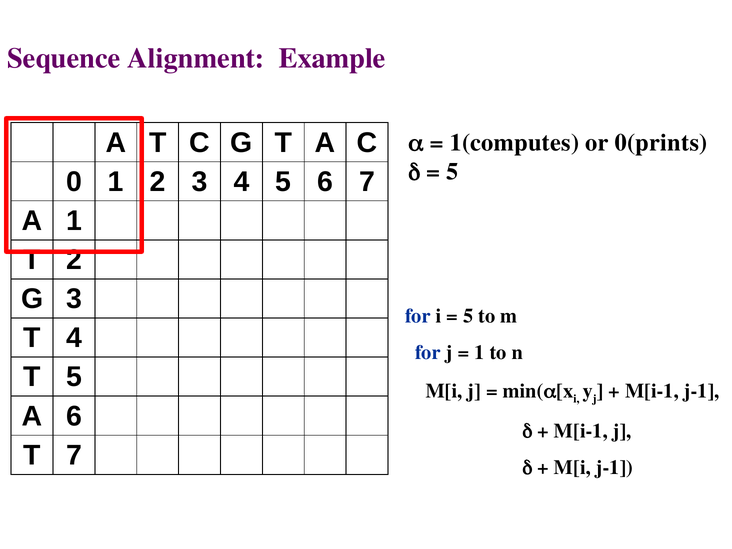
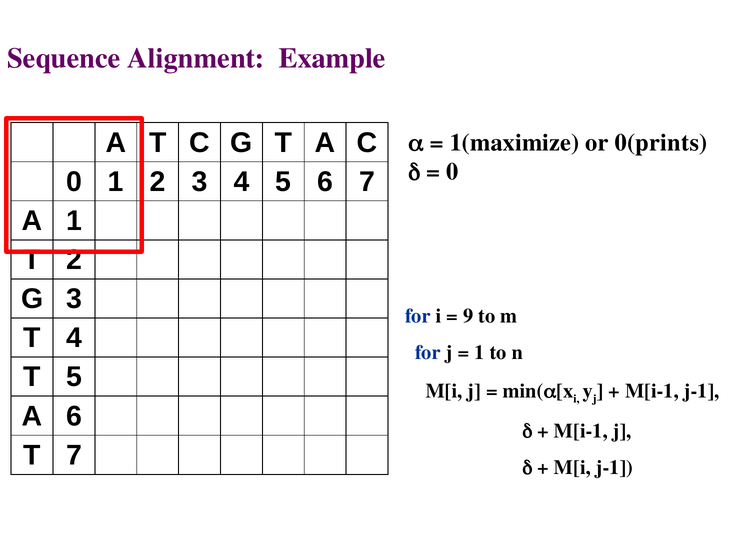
1(computes: 1(computes -> 1(maximize (514, 143)
5: 5 -> 0 (452, 172)
5: 5 -> 9 (468, 316)
